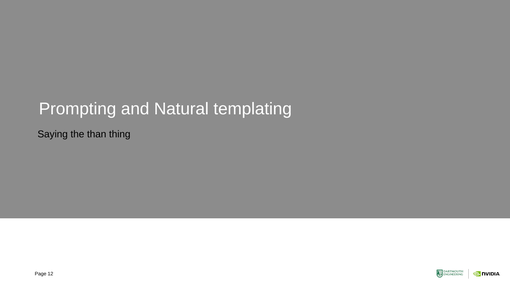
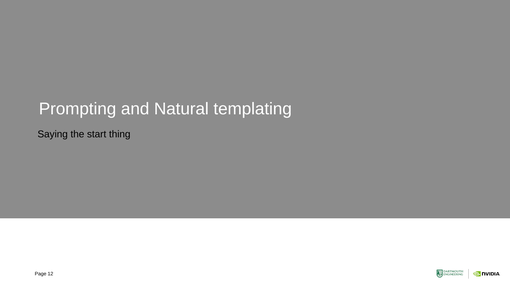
than: than -> start (97, 134)
